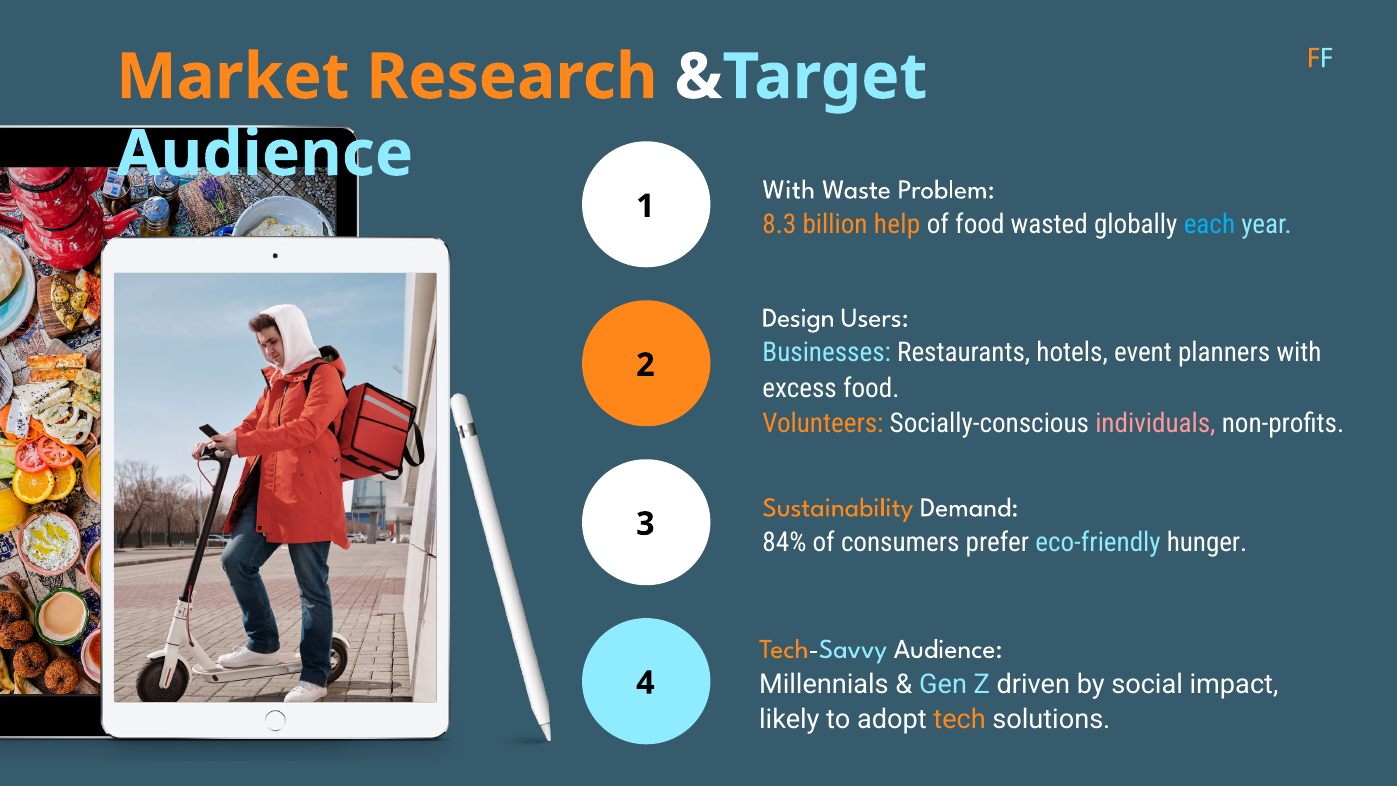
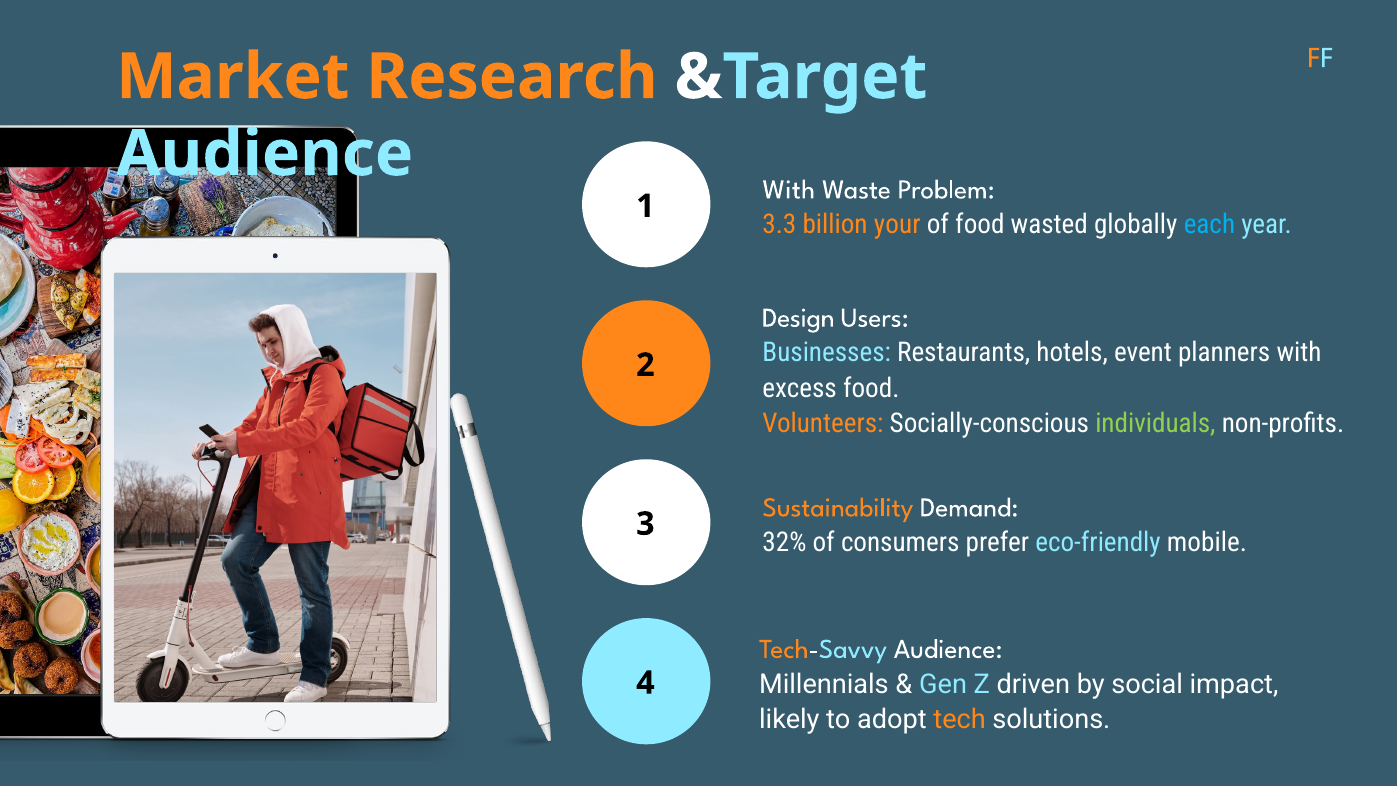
8.3: 8.3 -> 3.3 (779, 225)
help: help -> your (897, 225)
individuals colour: pink -> light green (1155, 424)
84%: 84% -> 32% (784, 543)
hunger: hunger -> mobile (1207, 543)
